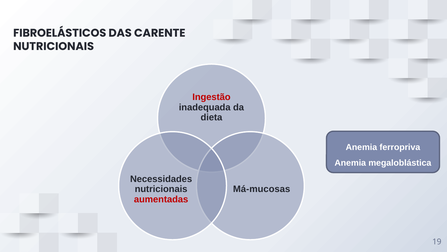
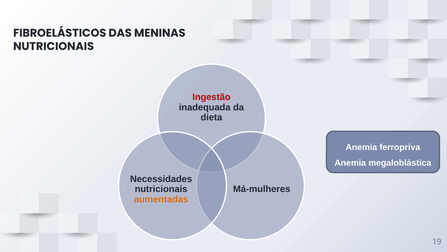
CARENTE: CARENTE -> MENINAS (160, 33)
Má-mucosas: Má-mucosas -> Má-mulheres (262, 189)
aumentadas colour: red -> orange (161, 199)
